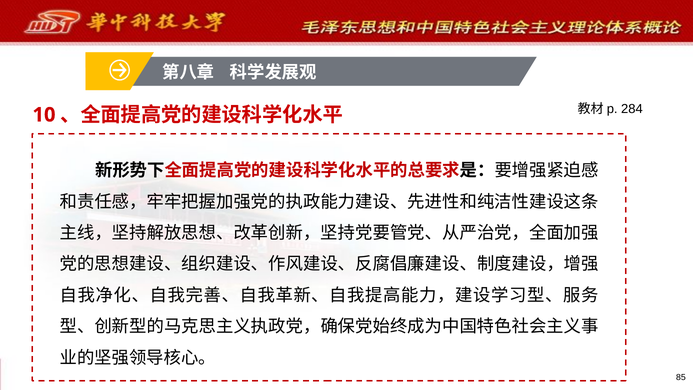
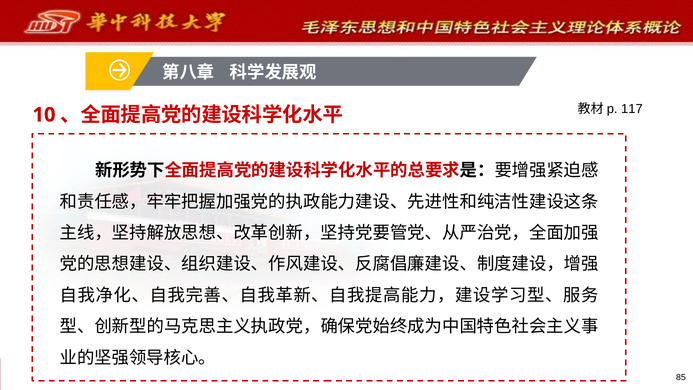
284: 284 -> 117 (632, 109)
